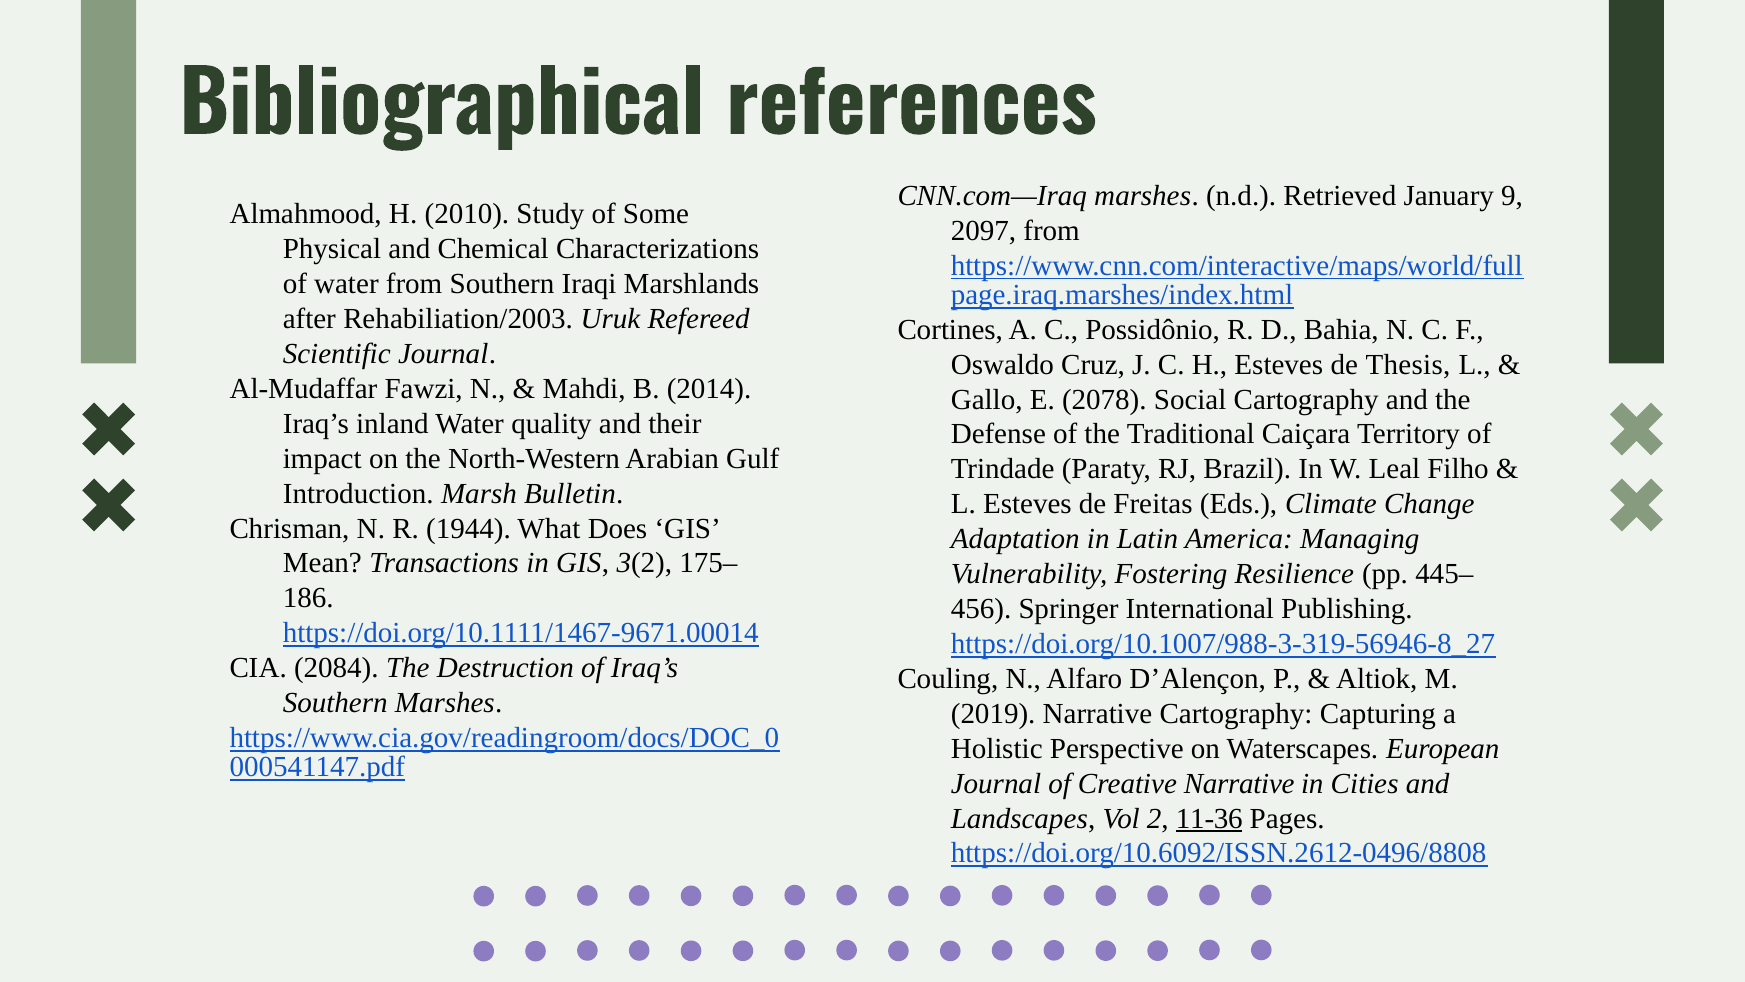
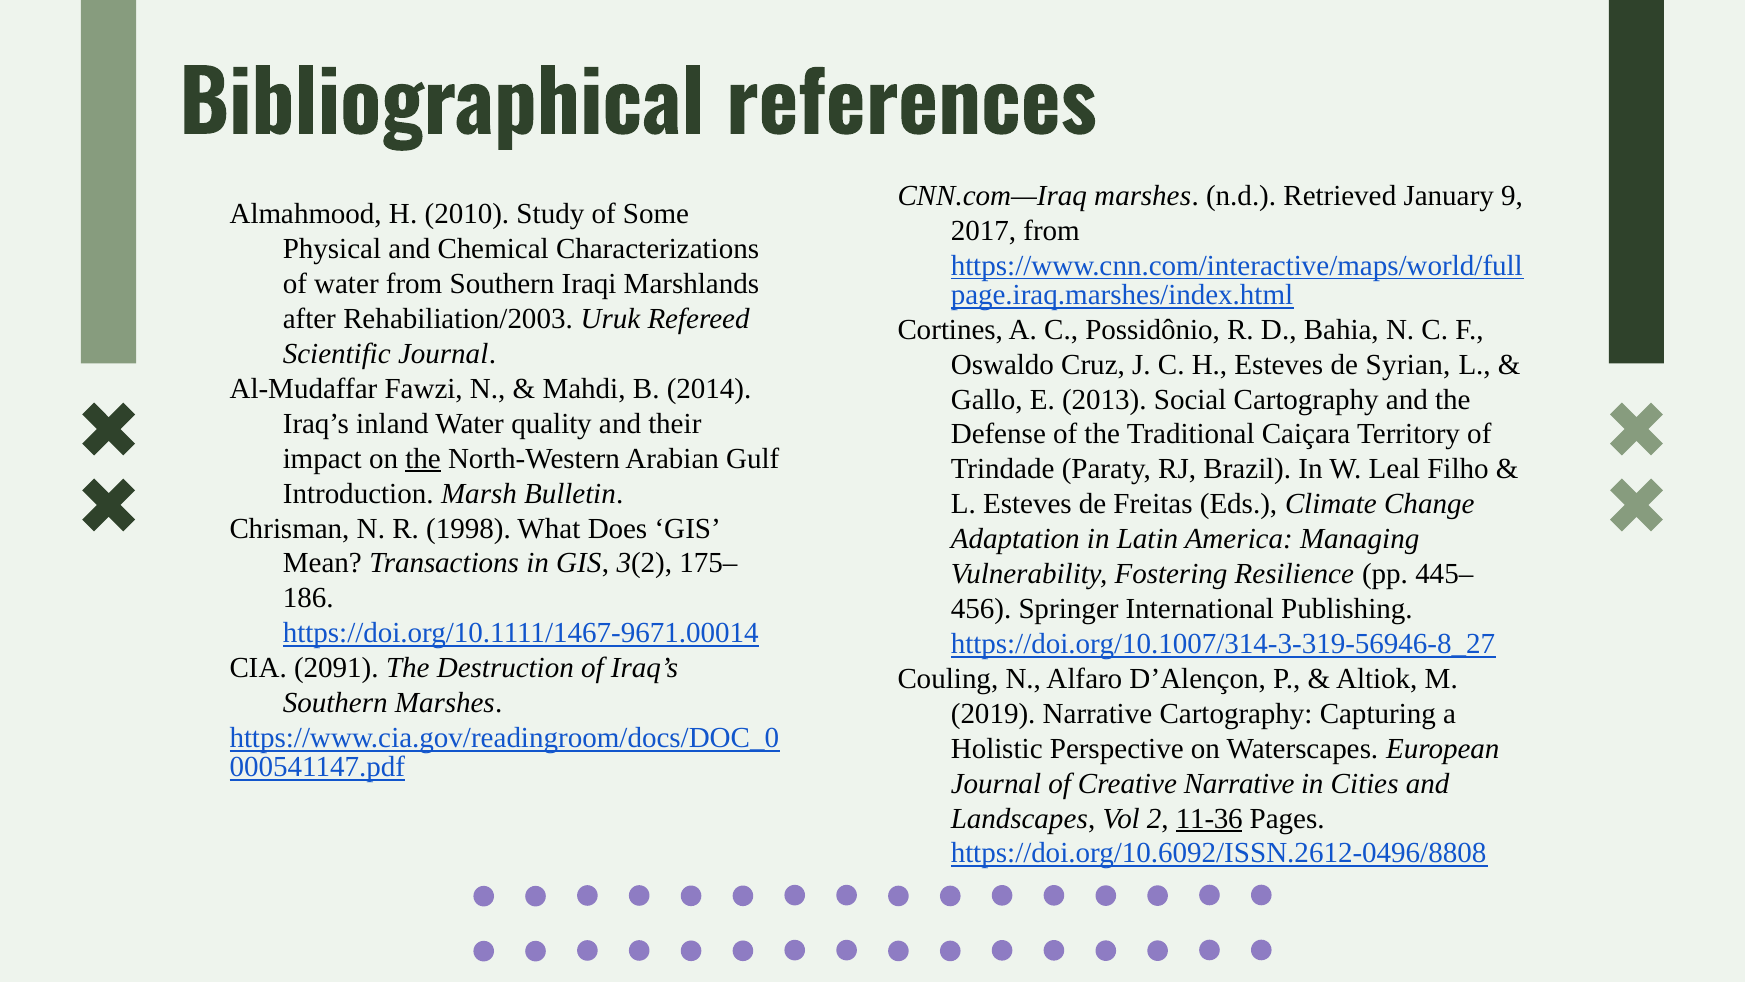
2097: 2097 -> 2017 (984, 231)
Thesis: Thesis -> Syrian (1408, 364)
2078: 2078 -> 2013 (1104, 399)
the underline: none -> present (423, 458)
1944: 1944 -> 1998 (468, 528)
https://doi.org/10.1007/988-3-319-56946-8_27: https://doi.org/10.1007/988-3-319-56946-8_27 -> https://doi.org/10.1007/314-3-319-56946-8_27 (1223, 644)
2084: 2084 -> 2091 (336, 668)
